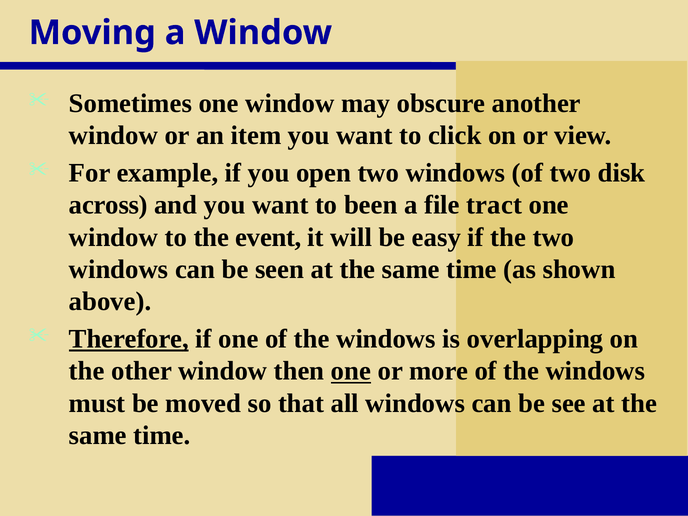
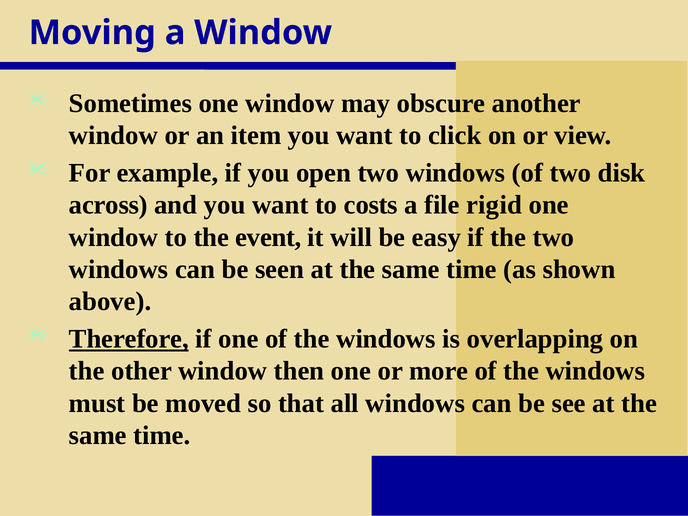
been: been -> costs (371, 205)
tract: tract -> rigid (494, 205)
one underline: present -> none (351, 371)
